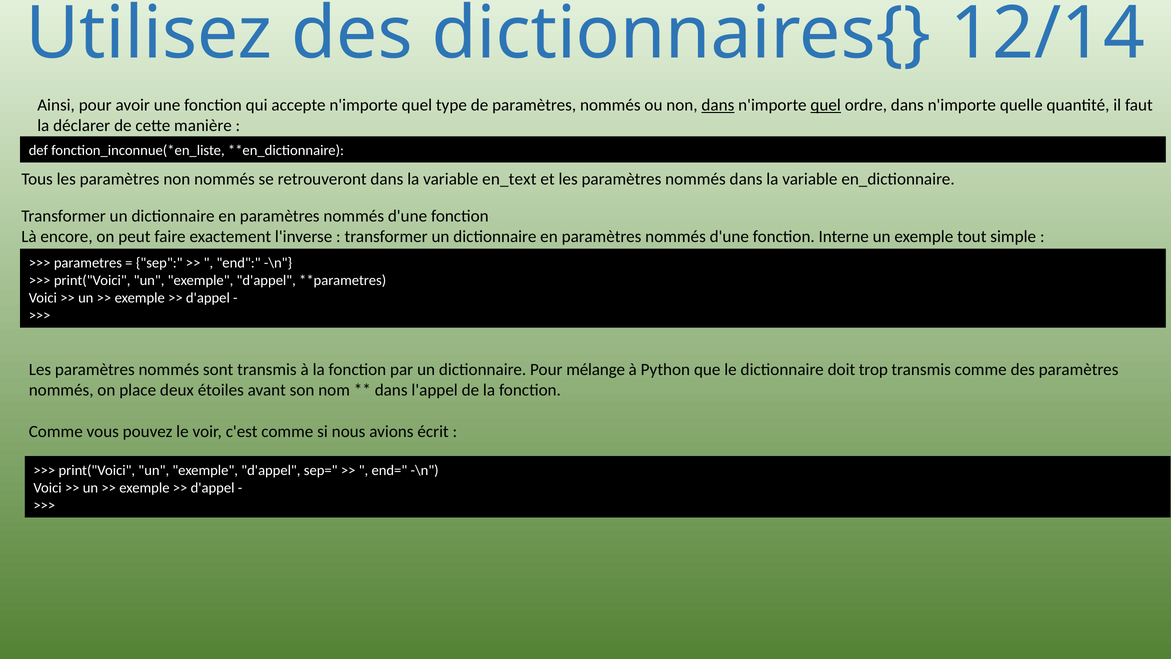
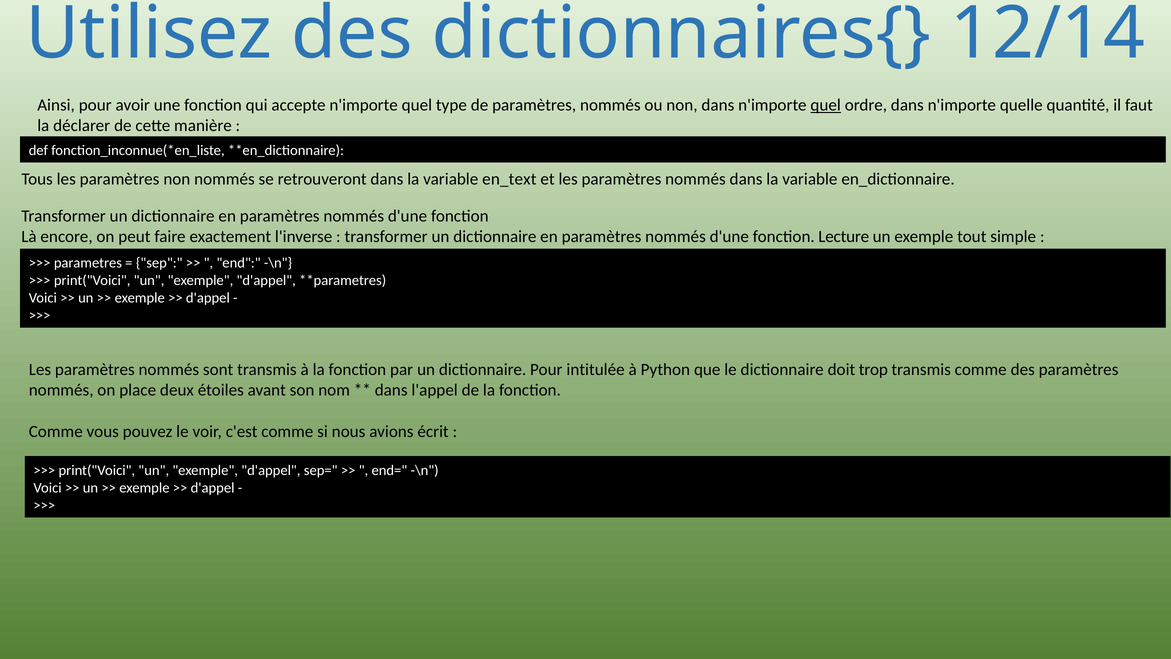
dans underline: present -> none (718, 105)
Interne: Interne -> Lecture (844, 236)
mélange: mélange -> intitulée (596, 370)
